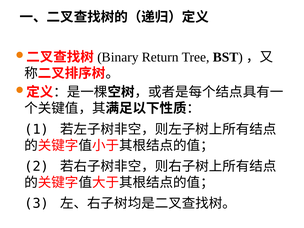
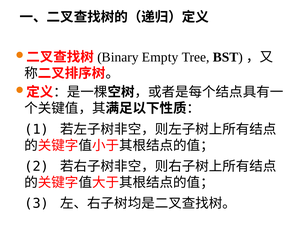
Return: Return -> Empty (160, 57)
